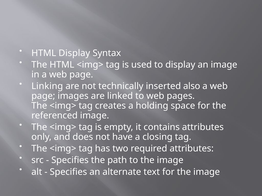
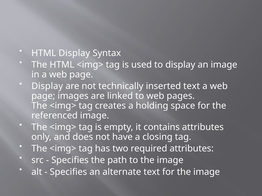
Linking: Linking -> Display (47, 86)
inserted also: also -> text (192, 86)
